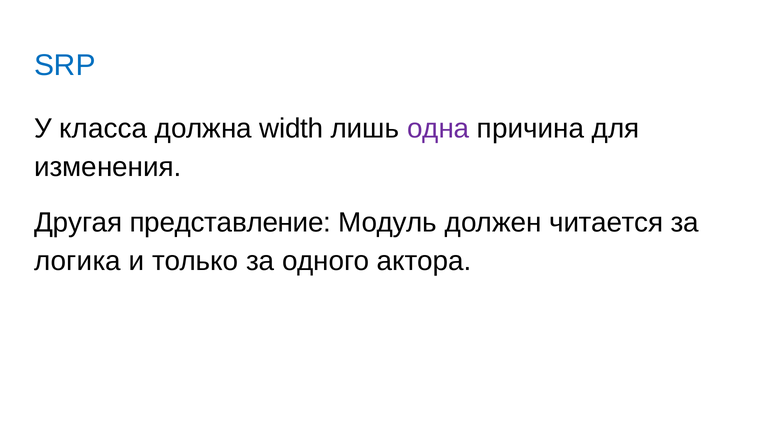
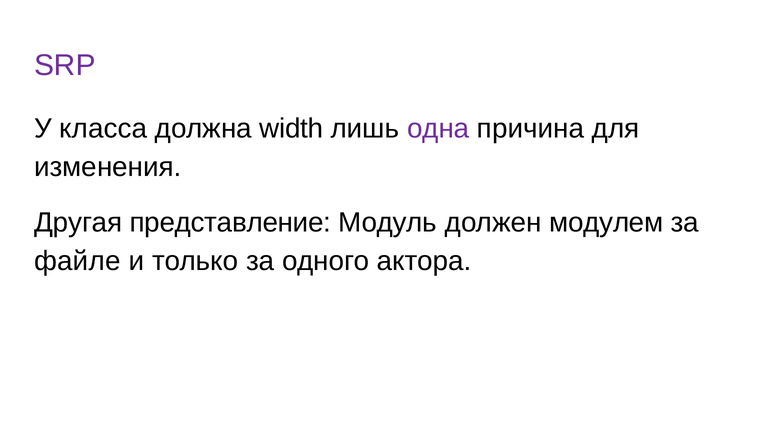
SRP colour: blue -> purple (65, 65)
читается: читается -> модулем (606, 223)
логика: логика -> файле (77, 261)
